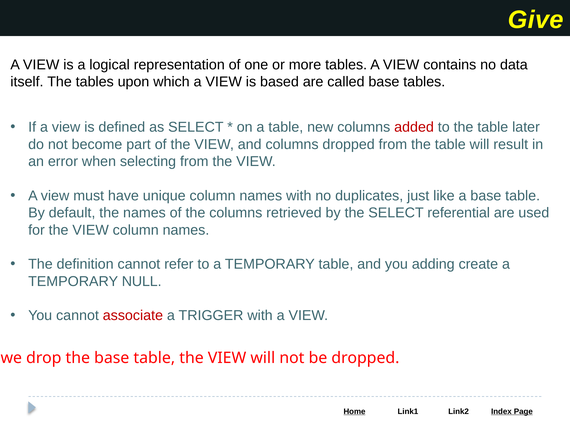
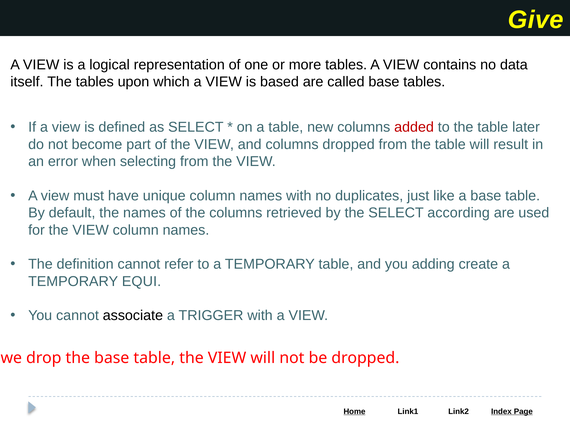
referential: referential -> according (459, 213)
NULL: NULL -> EQUI (142, 281)
associate colour: red -> black (133, 315)
